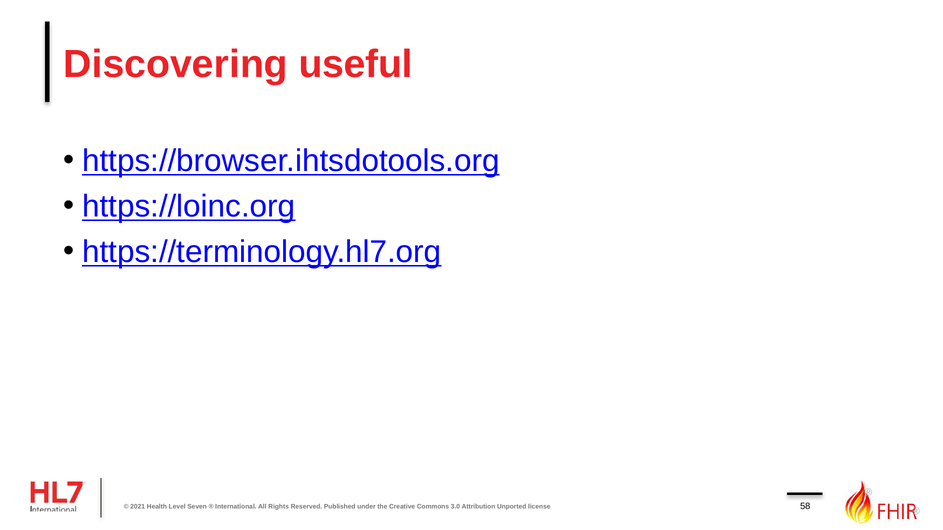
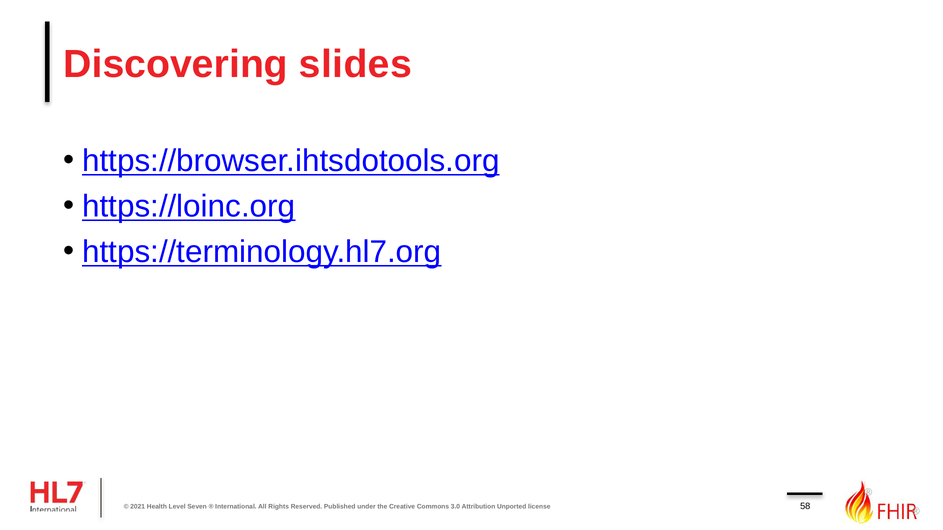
useful: useful -> slides (355, 64)
